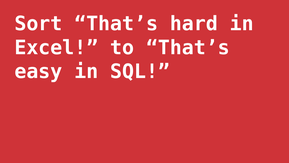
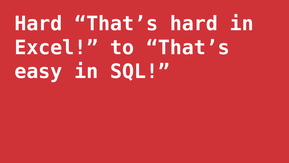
Sort: Sort -> Hard (38, 24)
